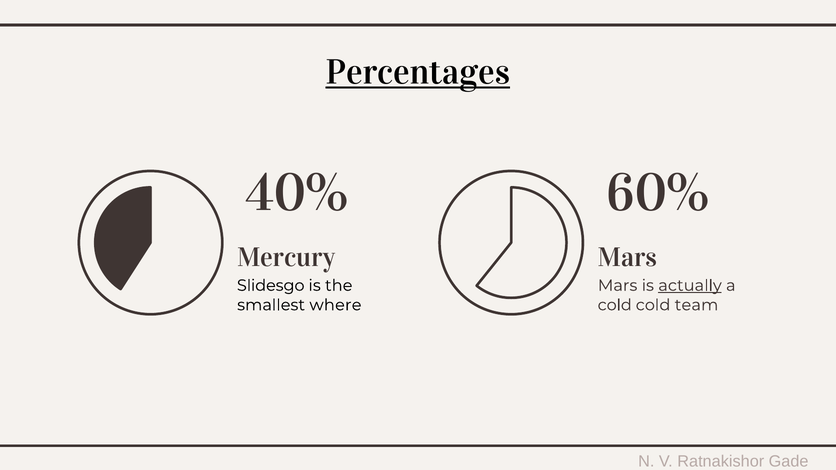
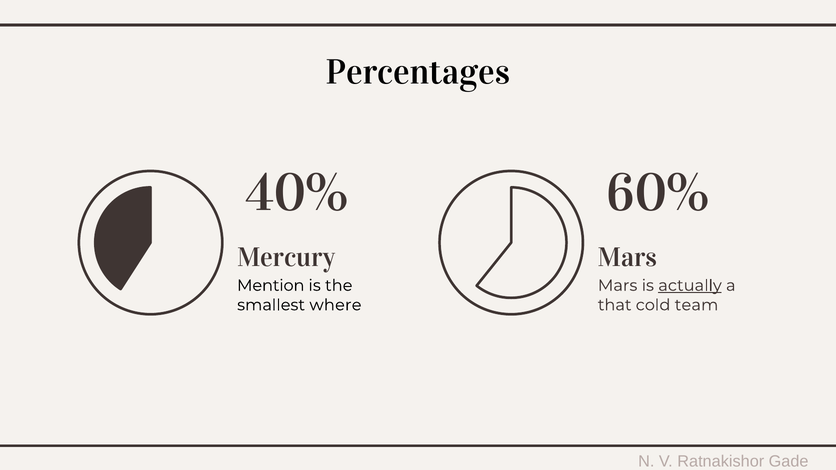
Percentages underline: present -> none (418, 72)
Slidesgo: Slidesgo -> Mention (271, 286)
cold: cold -> that (615, 305)
